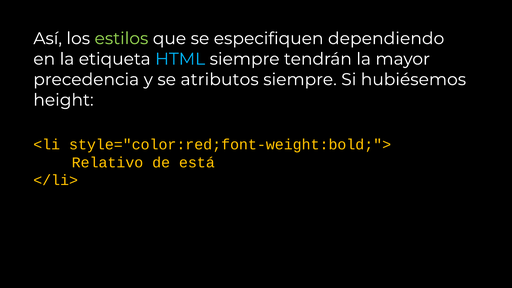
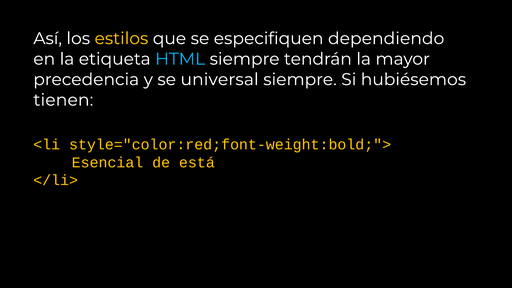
estilos colour: light green -> yellow (121, 39)
atributos: atributos -> universal (220, 80)
height: height -> tienen (63, 100)
Relativo: Relativo -> Esencial (107, 163)
